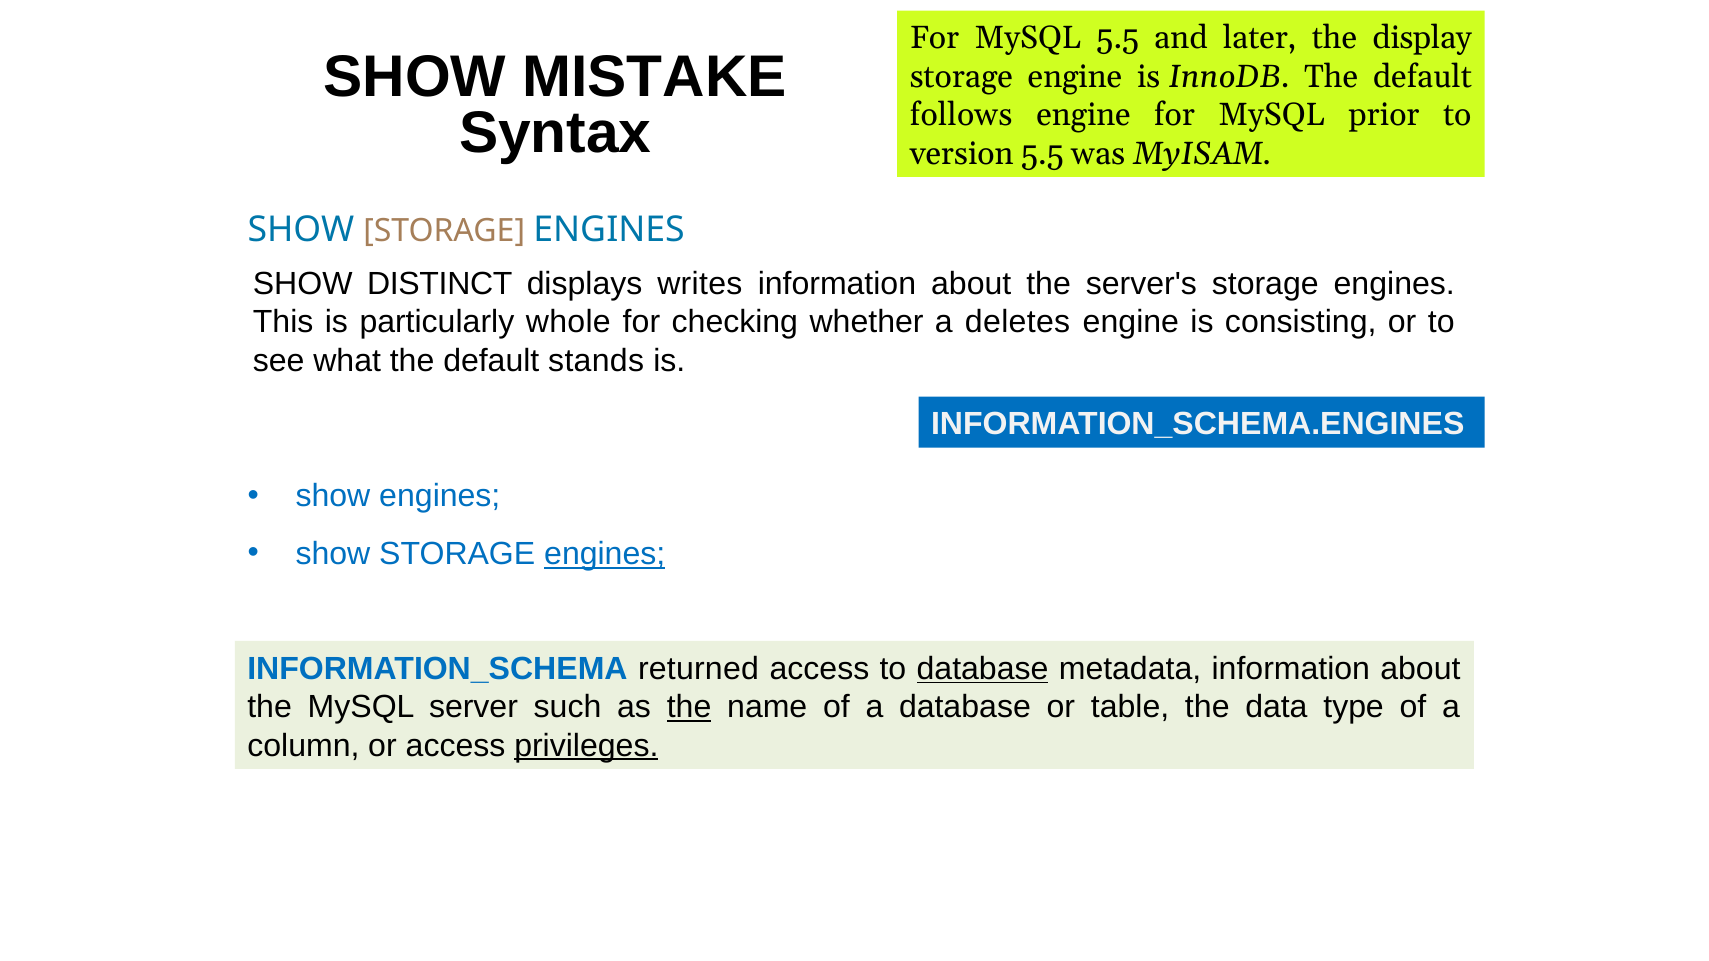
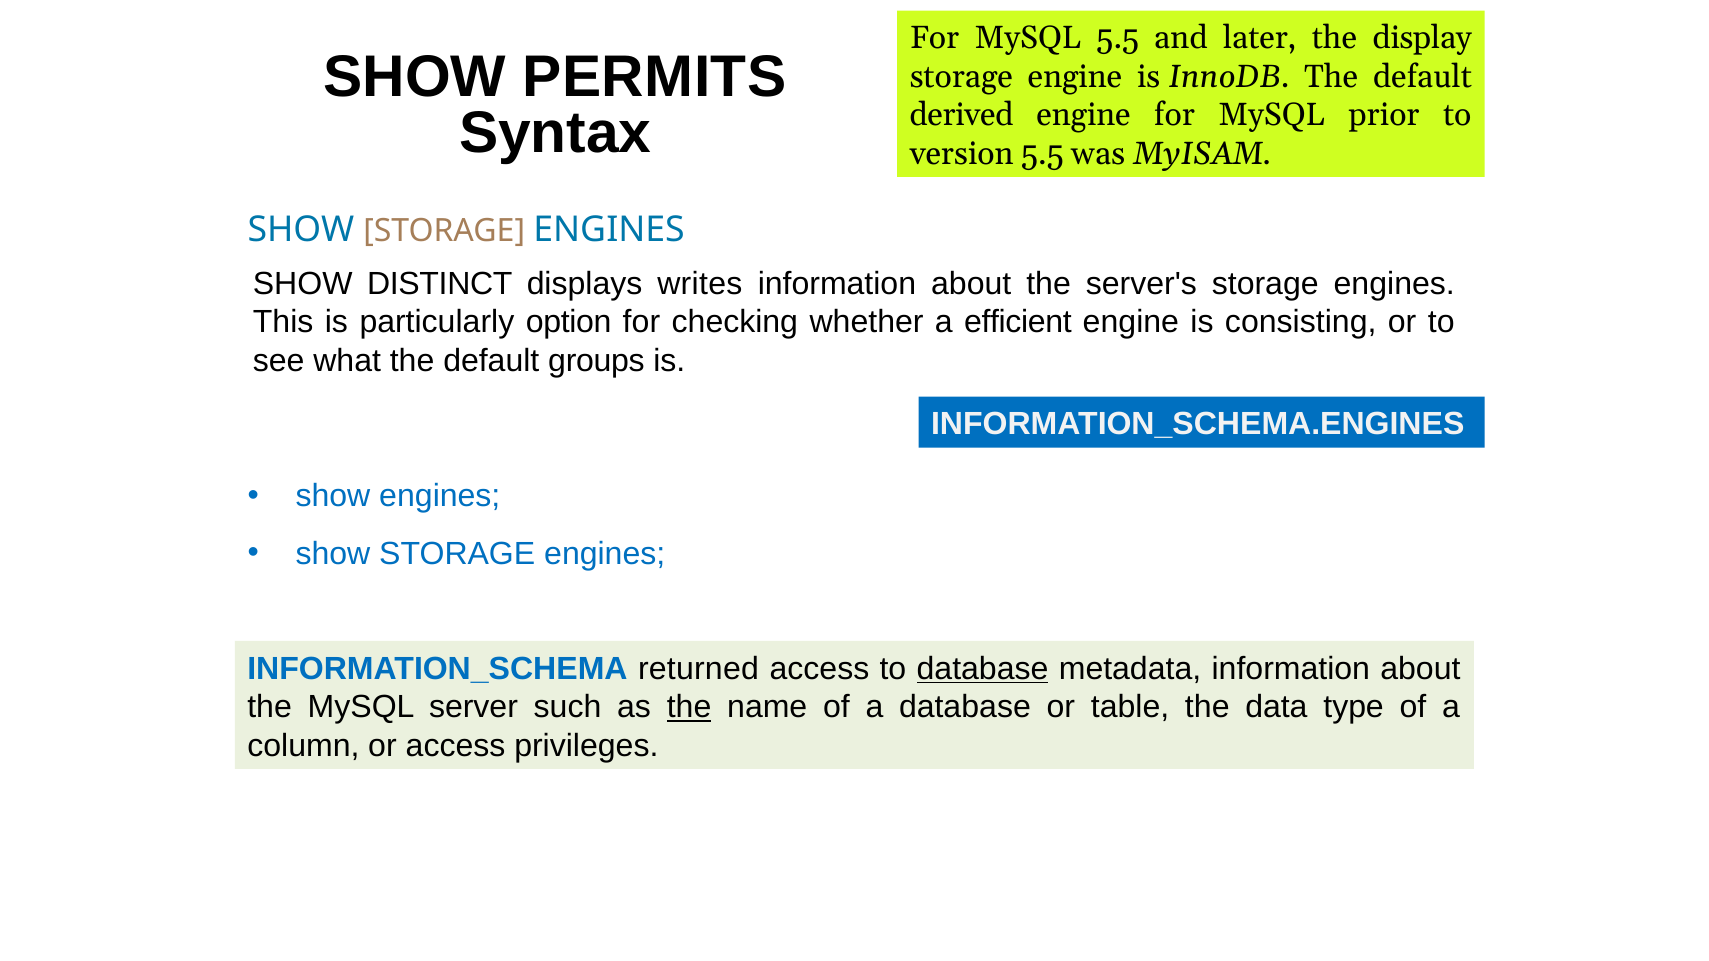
MISTAKE: MISTAKE -> PERMITS (654, 77)
follows: follows -> derived (961, 115)
whole: whole -> option (569, 323)
deletes: deletes -> efficient (1018, 323)
stands: stands -> groups (596, 361)
engines underline: present -> none (605, 554)
privileges underline: present -> none (586, 746)
